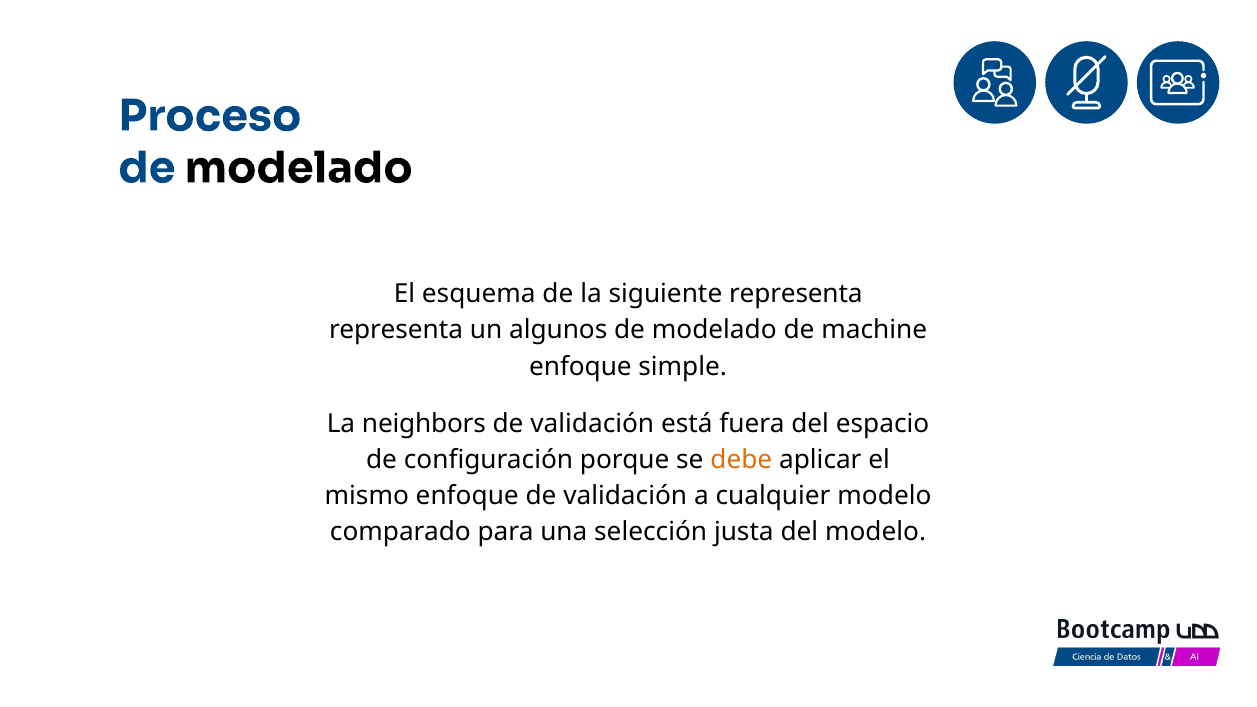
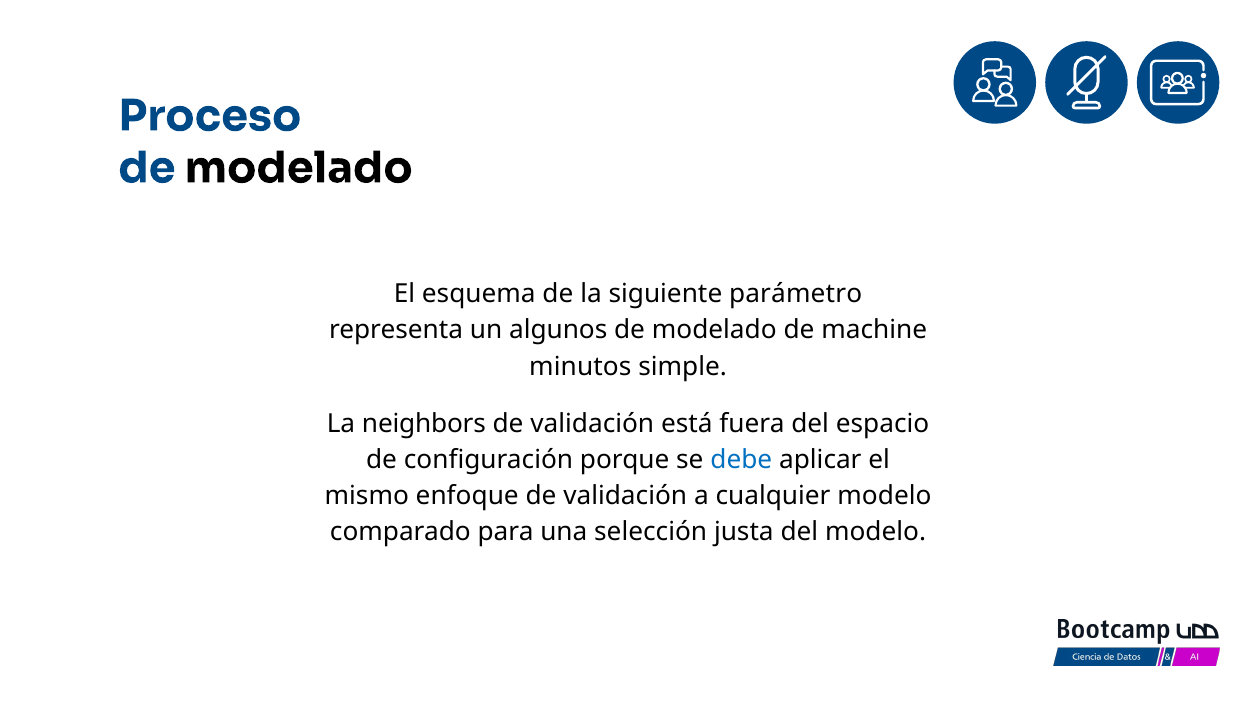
siguiente representa: representa -> parámetro (796, 294)
enfoque: enfoque -> minutos (580, 367)
debe colour: orange -> blue (741, 460)
